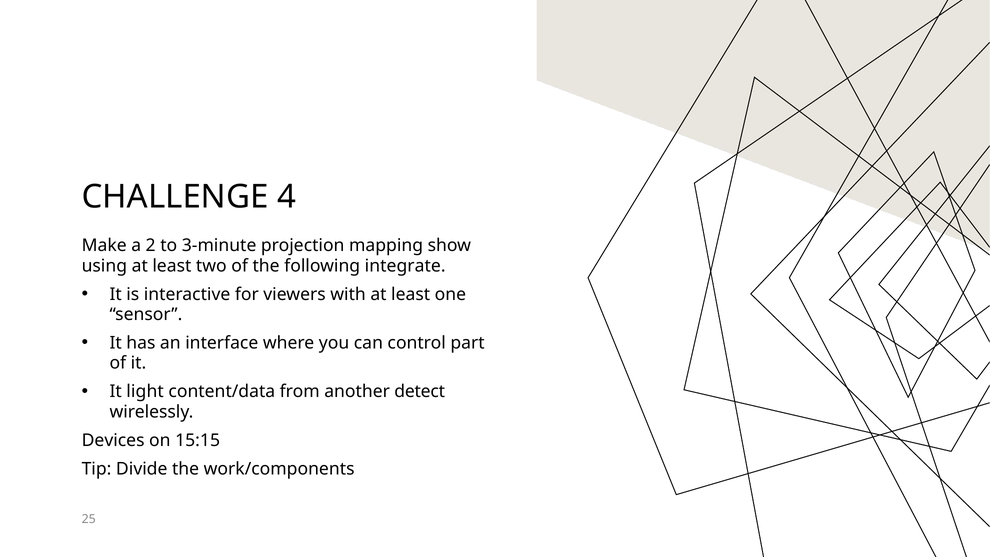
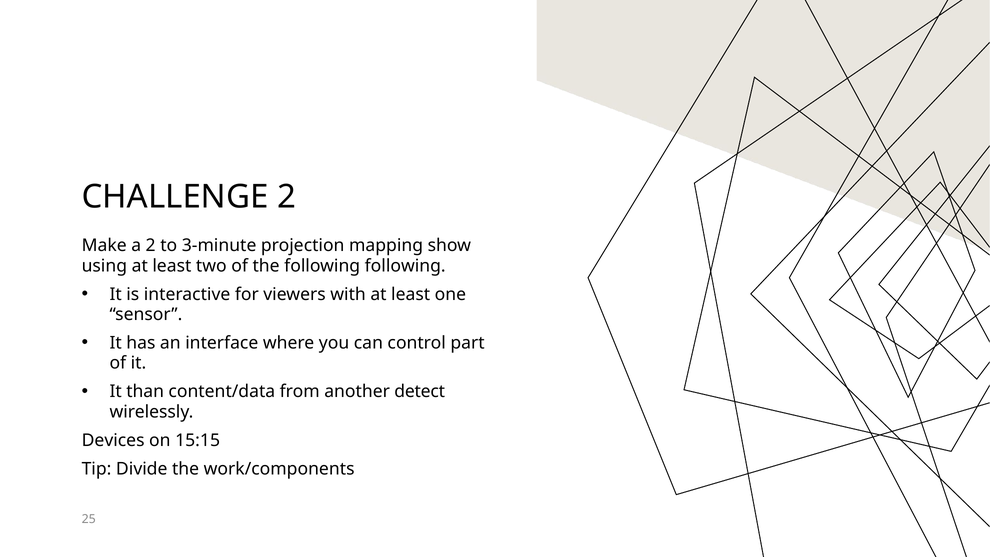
CHALLENGE 4: 4 -> 2 (286, 197)
following integrate: integrate -> following (405, 266)
light: light -> than (145, 392)
